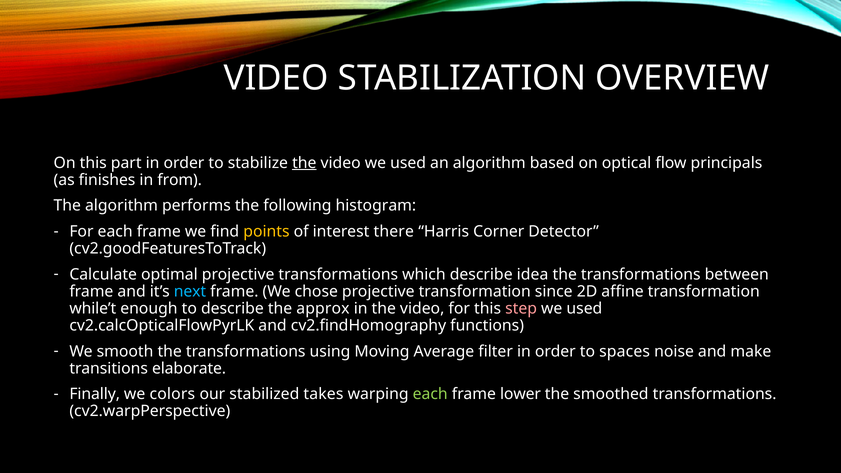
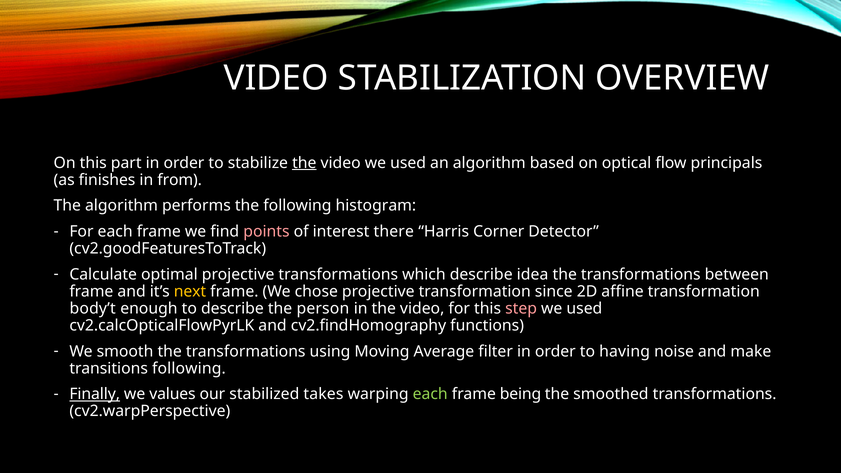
points colour: yellow -> pink (266, 232)
next colour: light blue -> yellow (190, 291)
while’t: while’t -> body’t (93, 309)
approx: approx -> person (323, 309)
spaces: spaces -> having (625, 351)
transitions elaborate: elaborate -> following (189, 368)
Finally underline: none -> present (95, 394)
colors: colors -> values (172, 394)
lower: lower -> being (520, 394)
